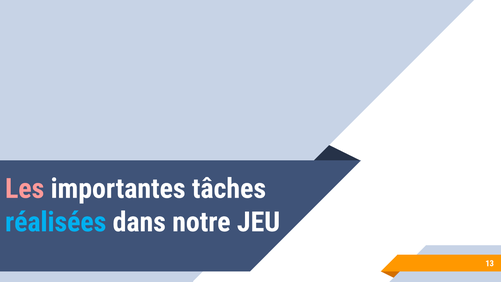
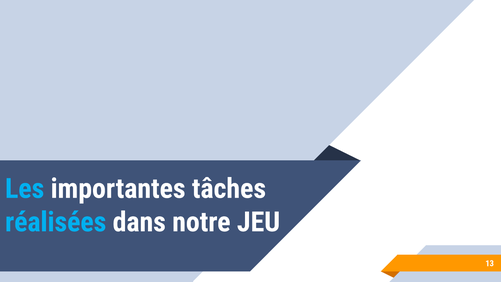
Les colour: pink -> light blue (25, 189)
